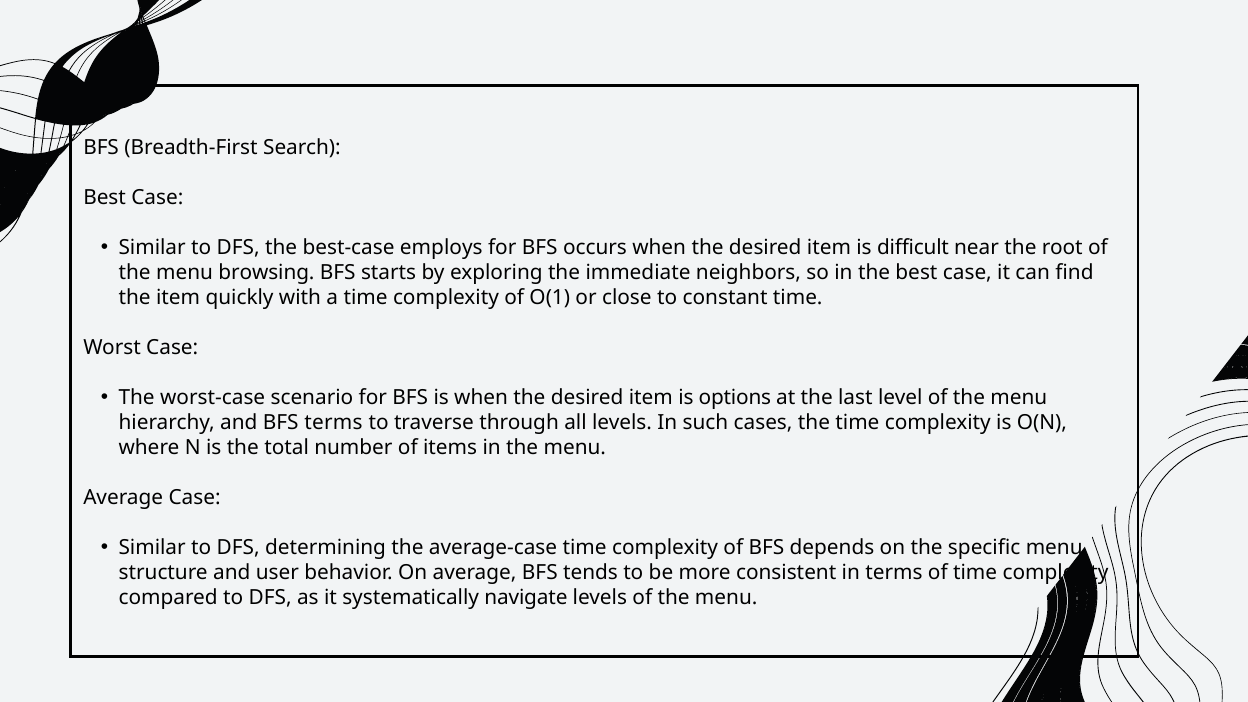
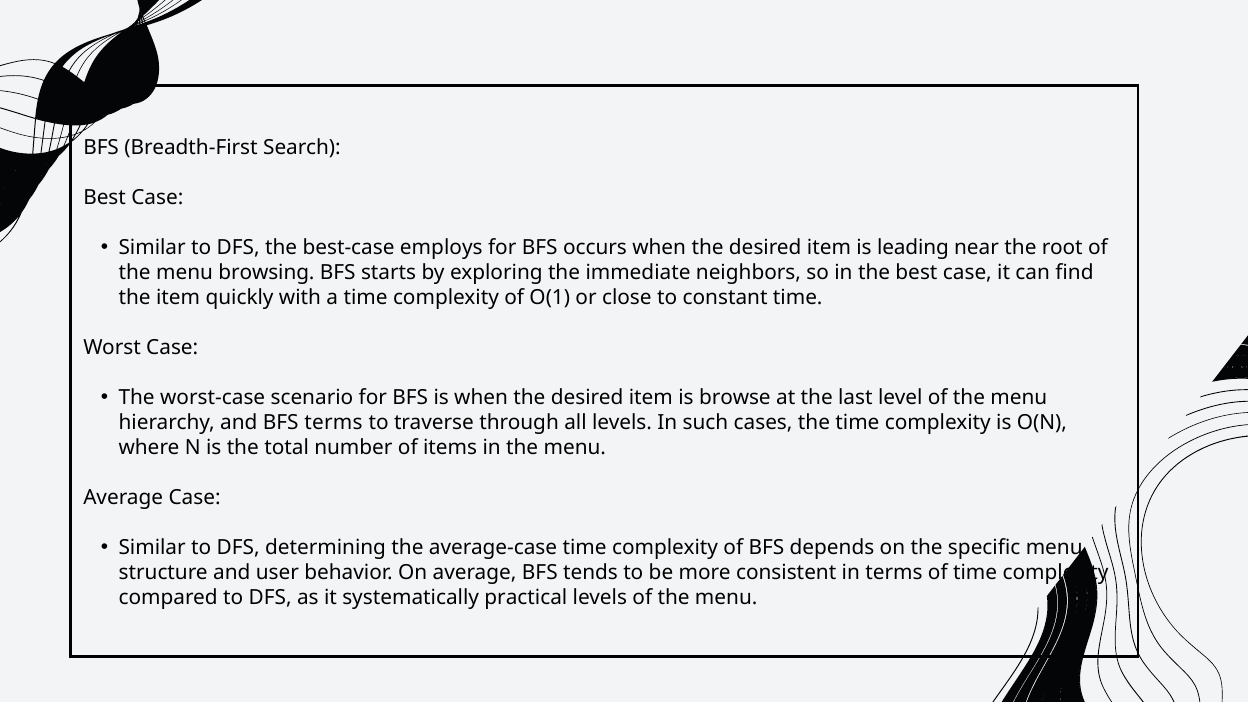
difficult: difficult -> leading (913, 248)
options: options -> browse (735, 398)
navigate: navigate -> practical (526, 597)
